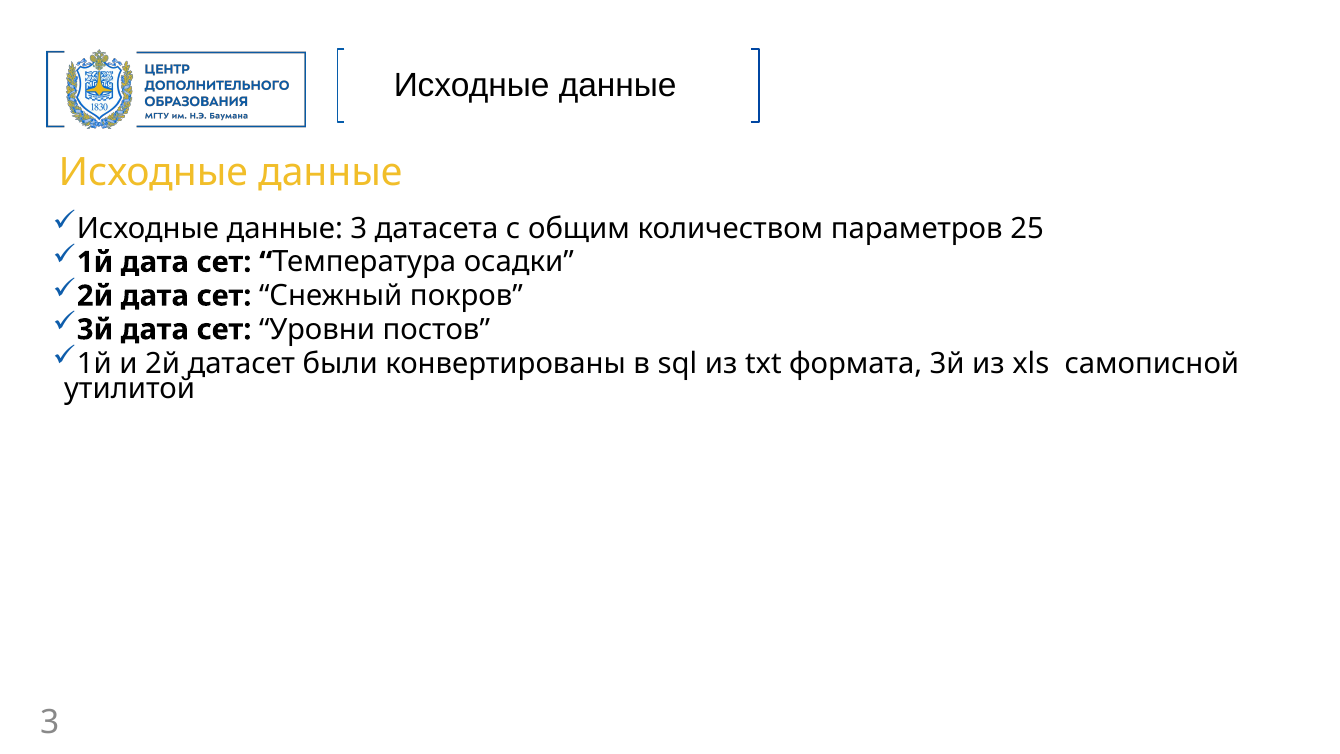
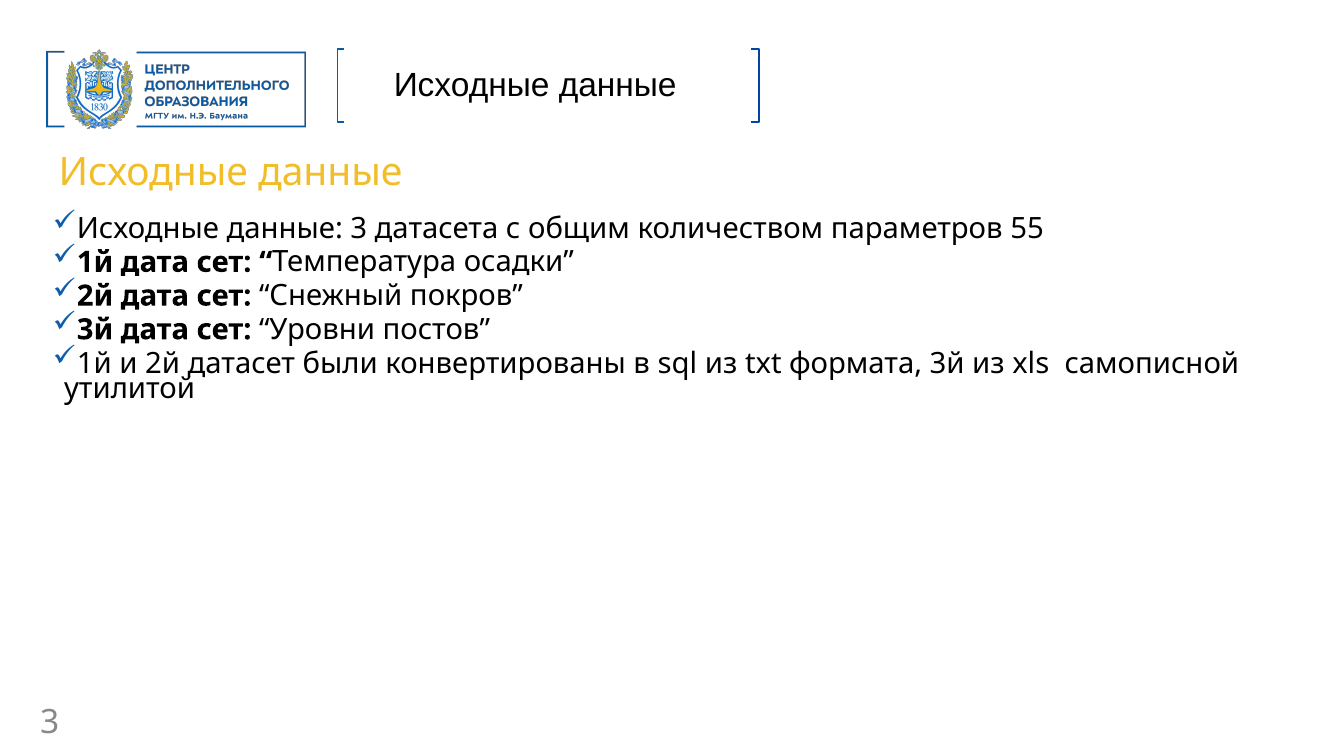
25: 25 -> 55 (1027, 228)
